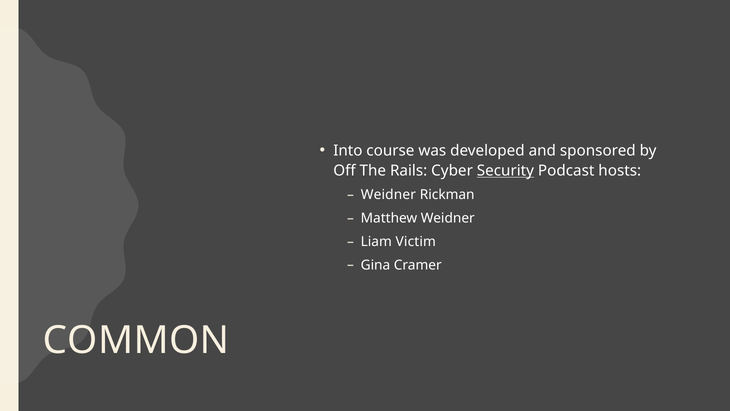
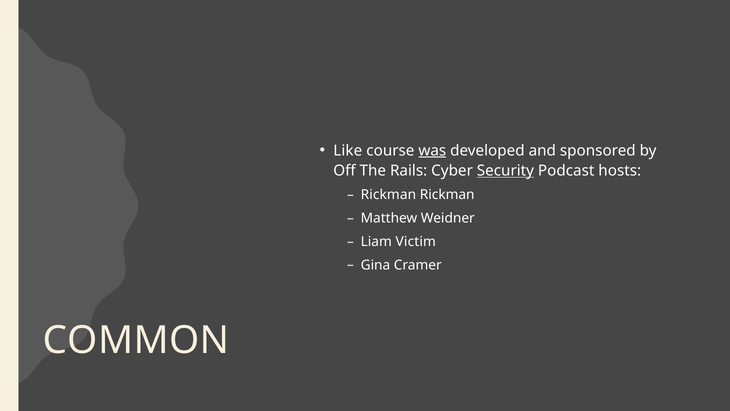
Into: Into -> Like (348, 150)
was underline: none -> present (432, 150)
Weidner: Weidner -> Rickman (388, 195)
